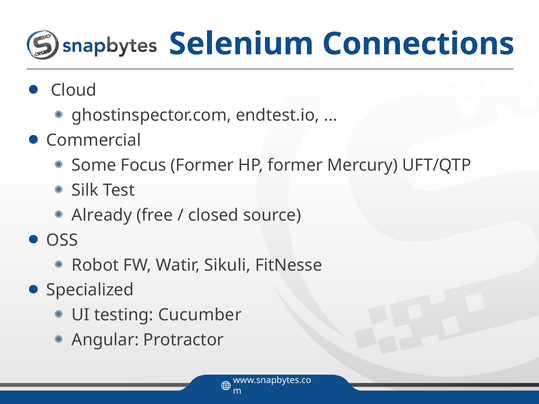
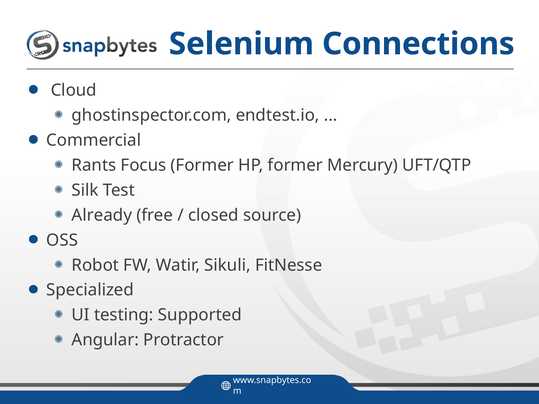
Some: Some -> Rants (94, 165)
Cucumber: Cucumber -> Supported (200, 315)
